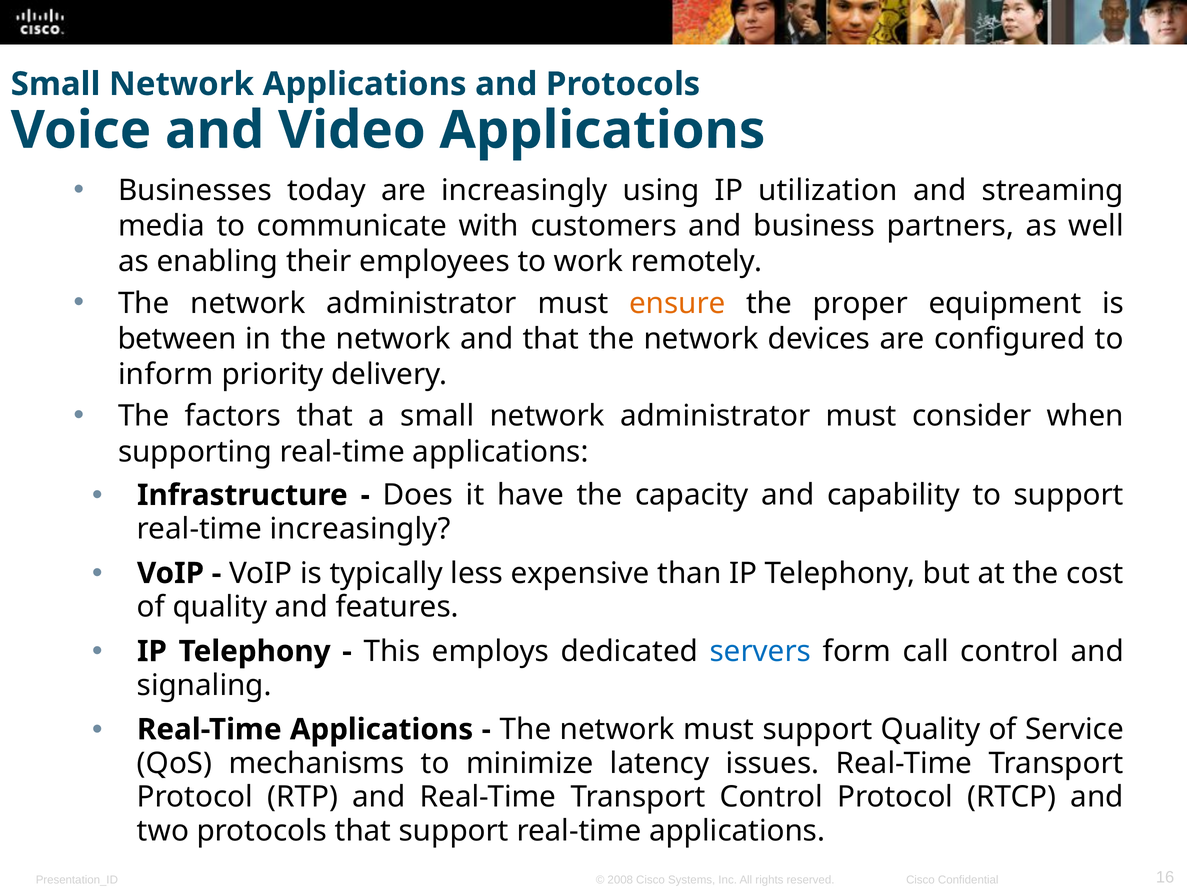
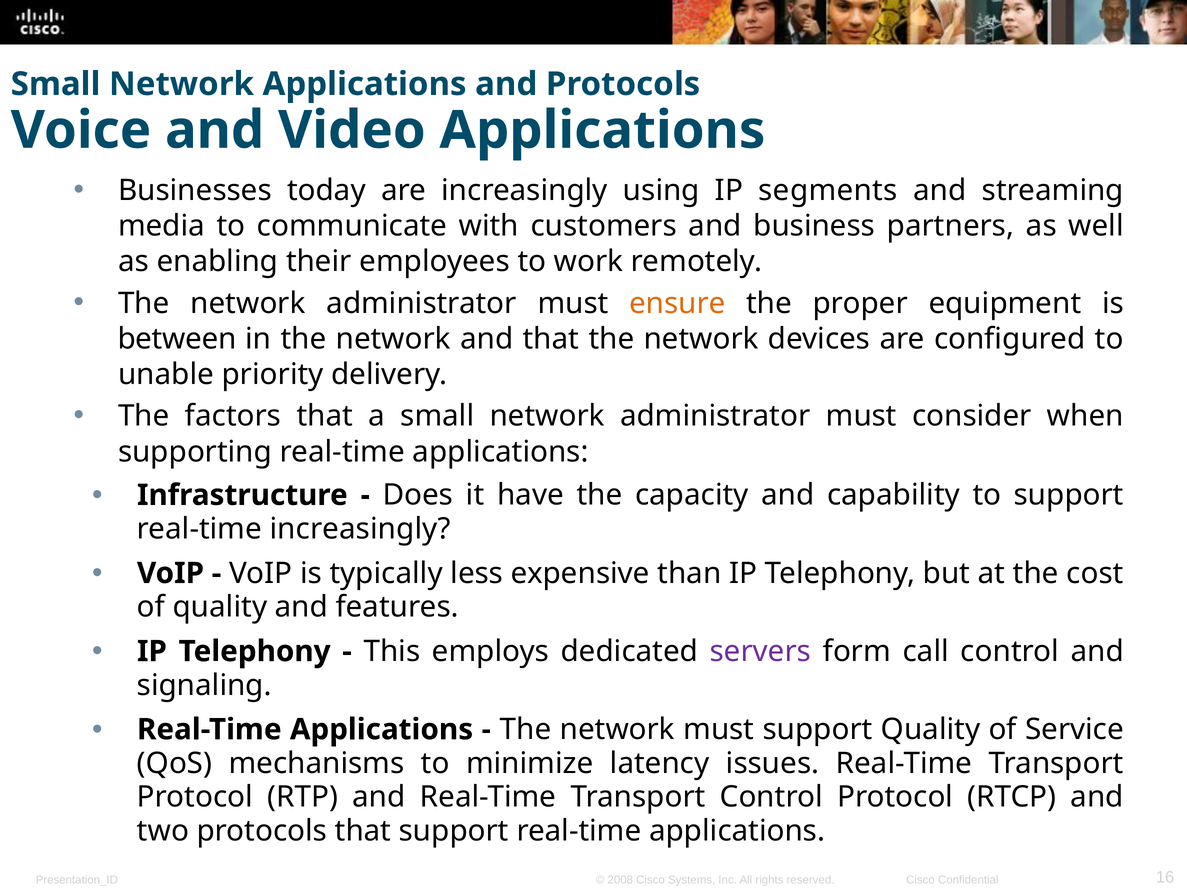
utilization: utilization -> segments (828, 190)
inform: inform -> unable (166, 374)
servers colour: blue -> purple (760, 651)
